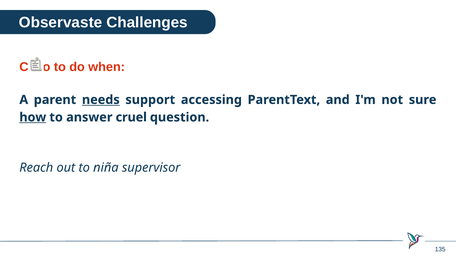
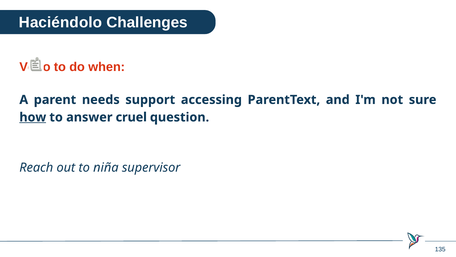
Observaste: Observaste -> Haciéndolo (61, 22)
Caso: Caso -> Verlo (35, 67)
needs underline: present -> none (101, 100)
